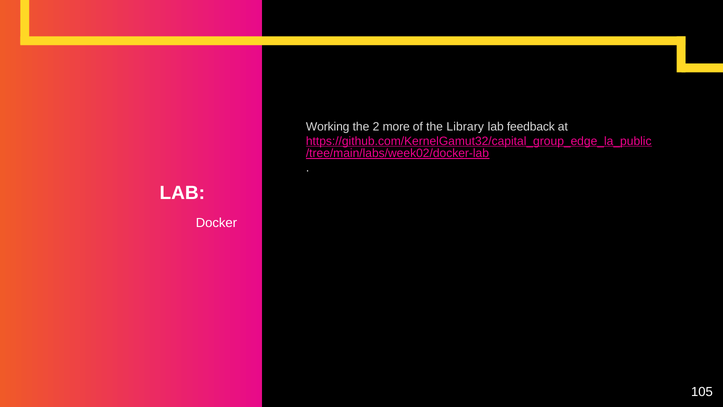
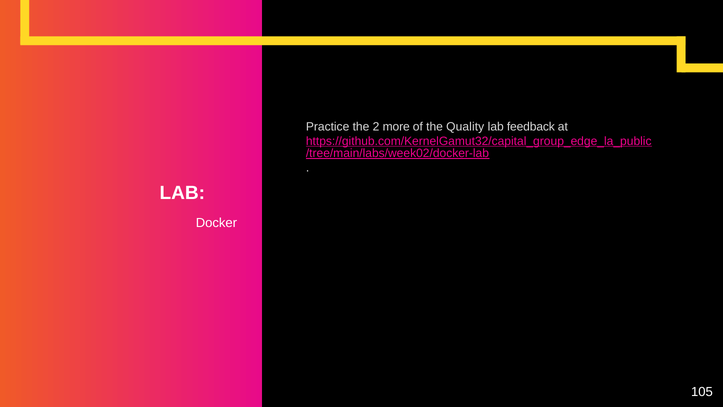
Working: Working -> Practice (328, 127)
Library: Library -> Quality (465, 127)
